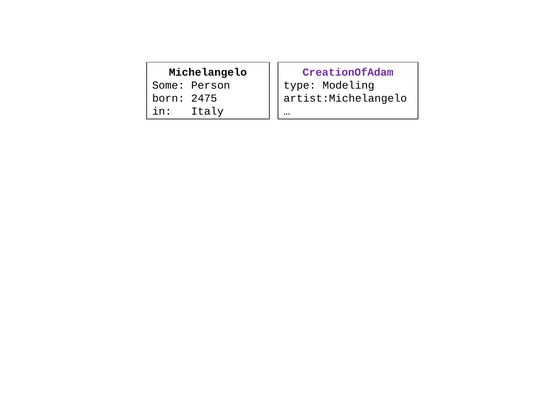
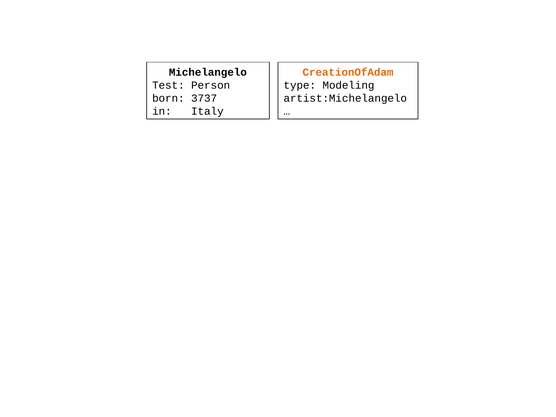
CreationOfAdam colour: purple -> orange (348, 72)
Some: Some -> Test (168, 85)
2475: 2475 -> 3737 (204, 98)
